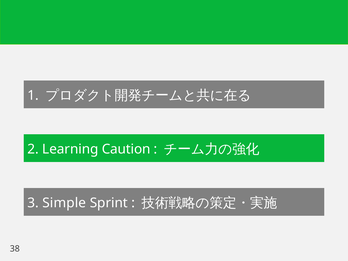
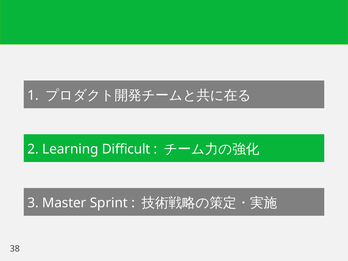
Caution: Caution -> Difficult (126, 149)
Simple: Simple -> Master (64, 203)
